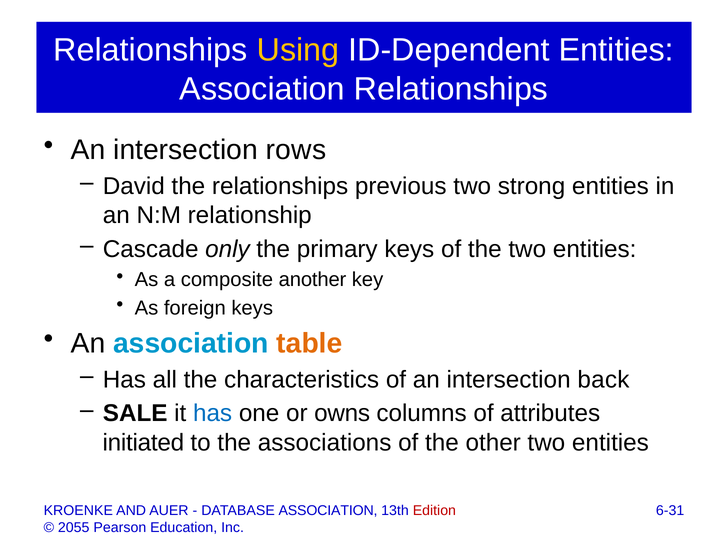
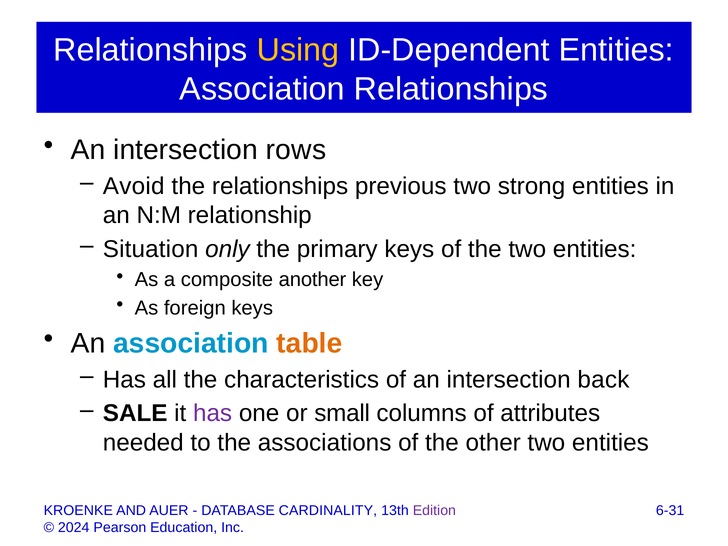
David: David -> Avoid (134, 186)
Cascade: Cascade -> Situation (151, 249)
has colour: blue -> purple (213, 413)
owns: owns -> small (342, 413)
initiated: initiated -> needed (143, 443)
DATABASE ASSOCIATION: ASSOCIATION -> CARDINALITY (328, 511)
Edition colour: red -> purple (434, 511)
2055: 2055 -> 2024 (74, 528)
